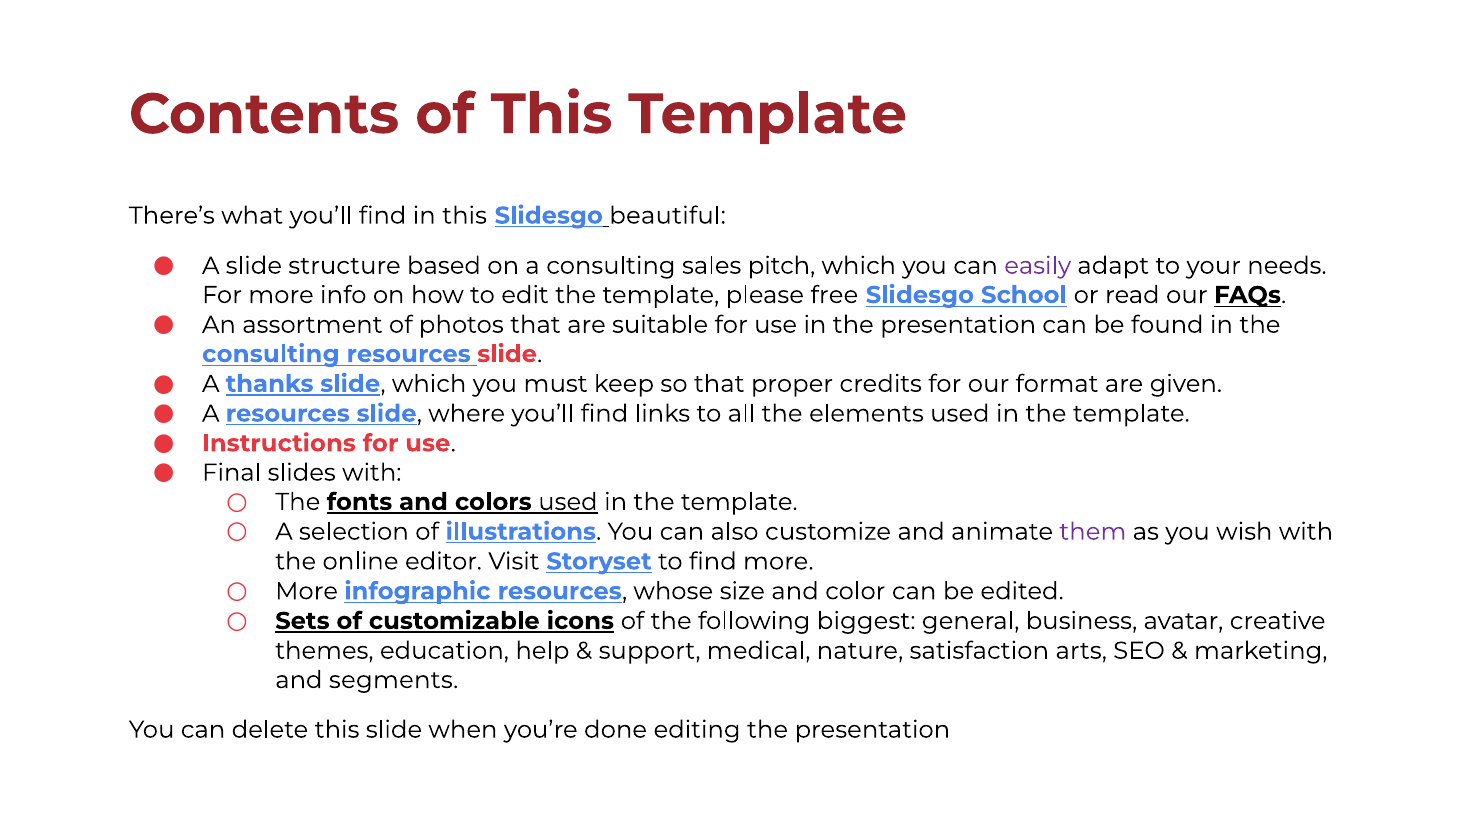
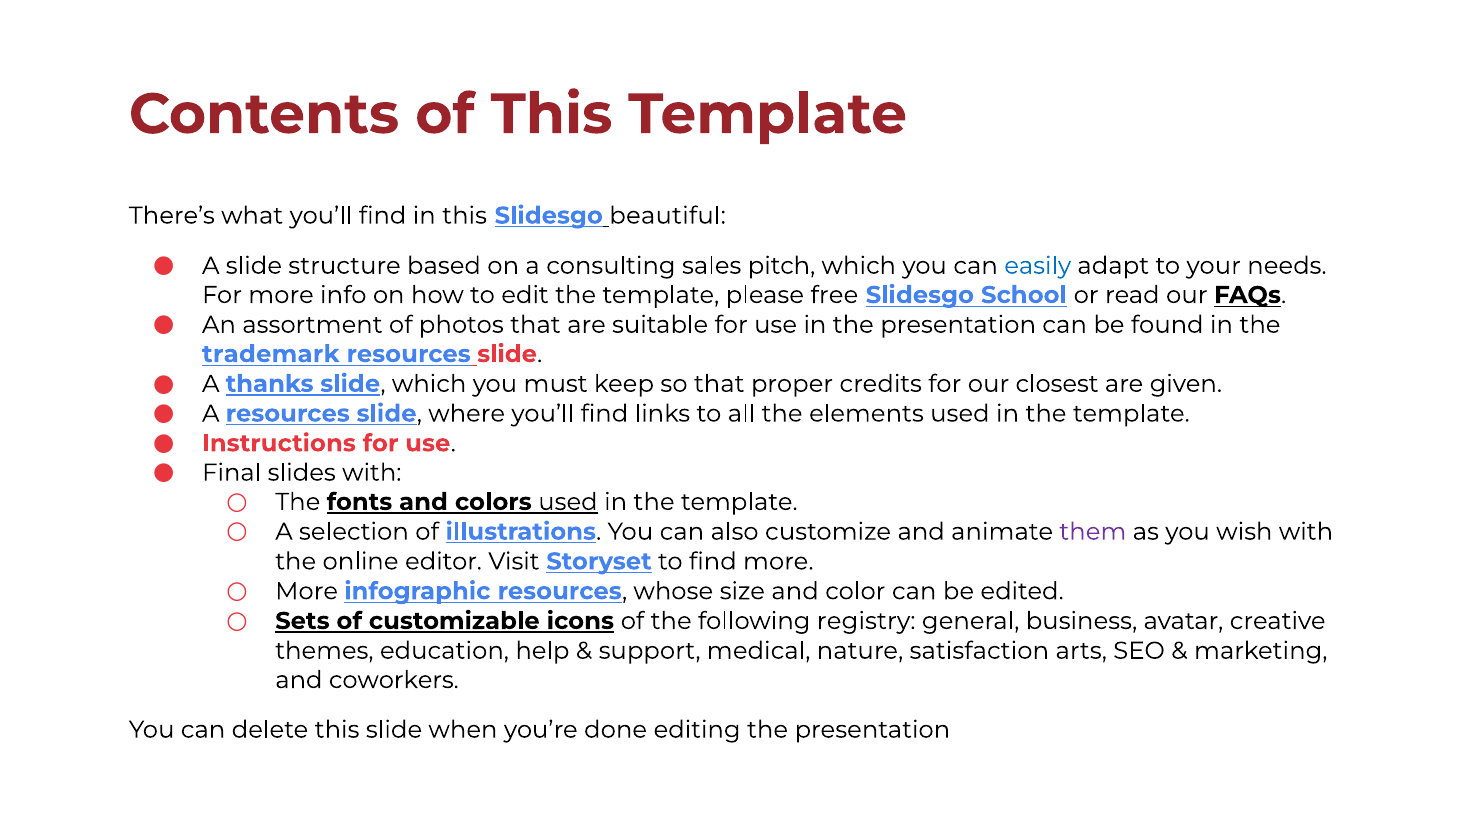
easily colour: purple -> blue (1038, 266)
consulting: consulting -> trademark (271, 354)
format: format -> closest (1057, 384)
biggest: biggest -> registry (866, 621)
segments: segments -> coworkers (394, 680)
